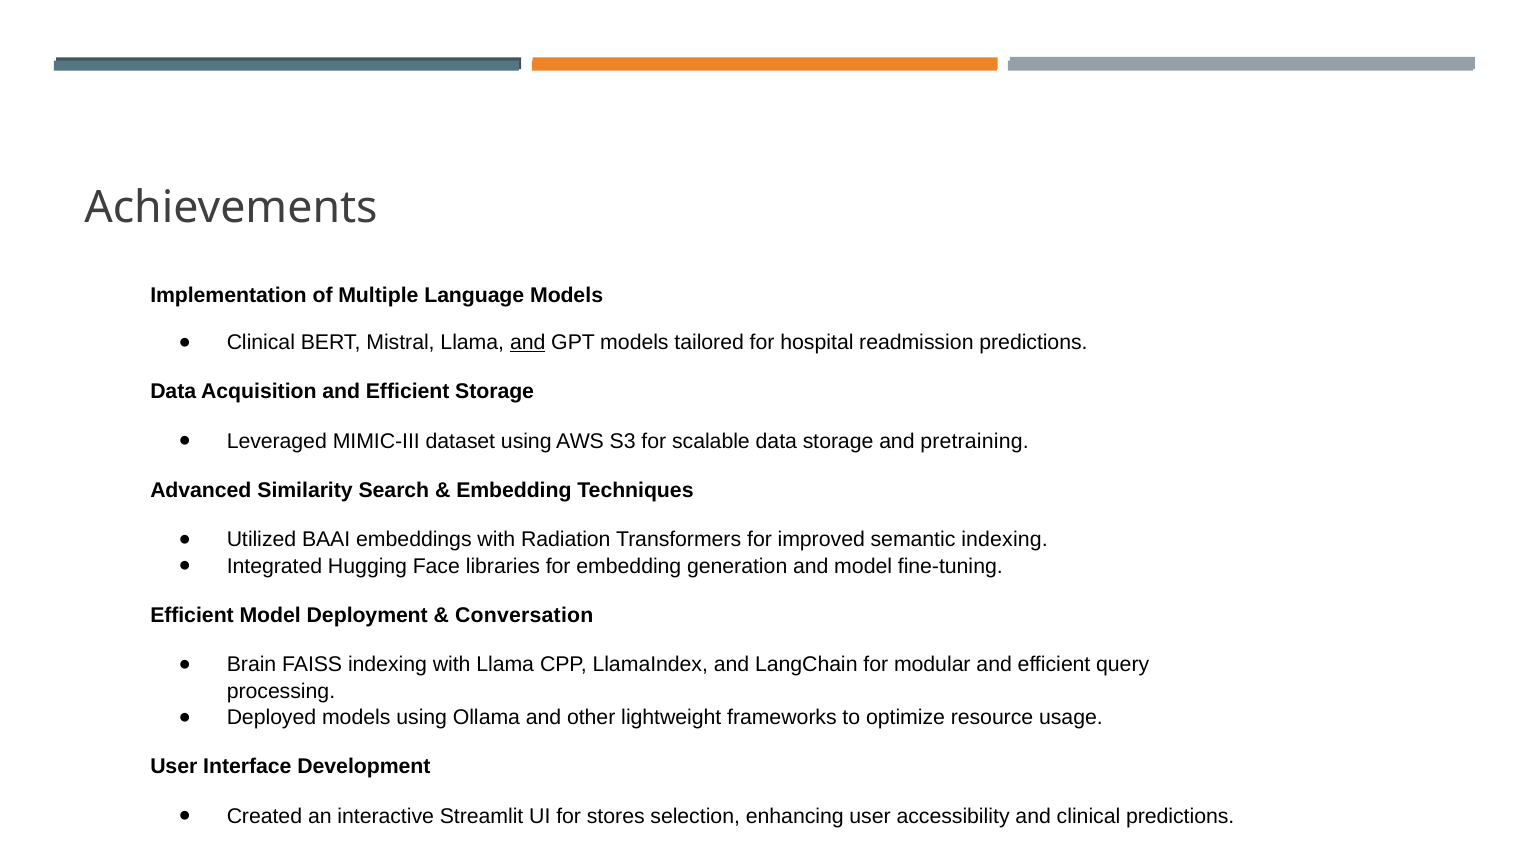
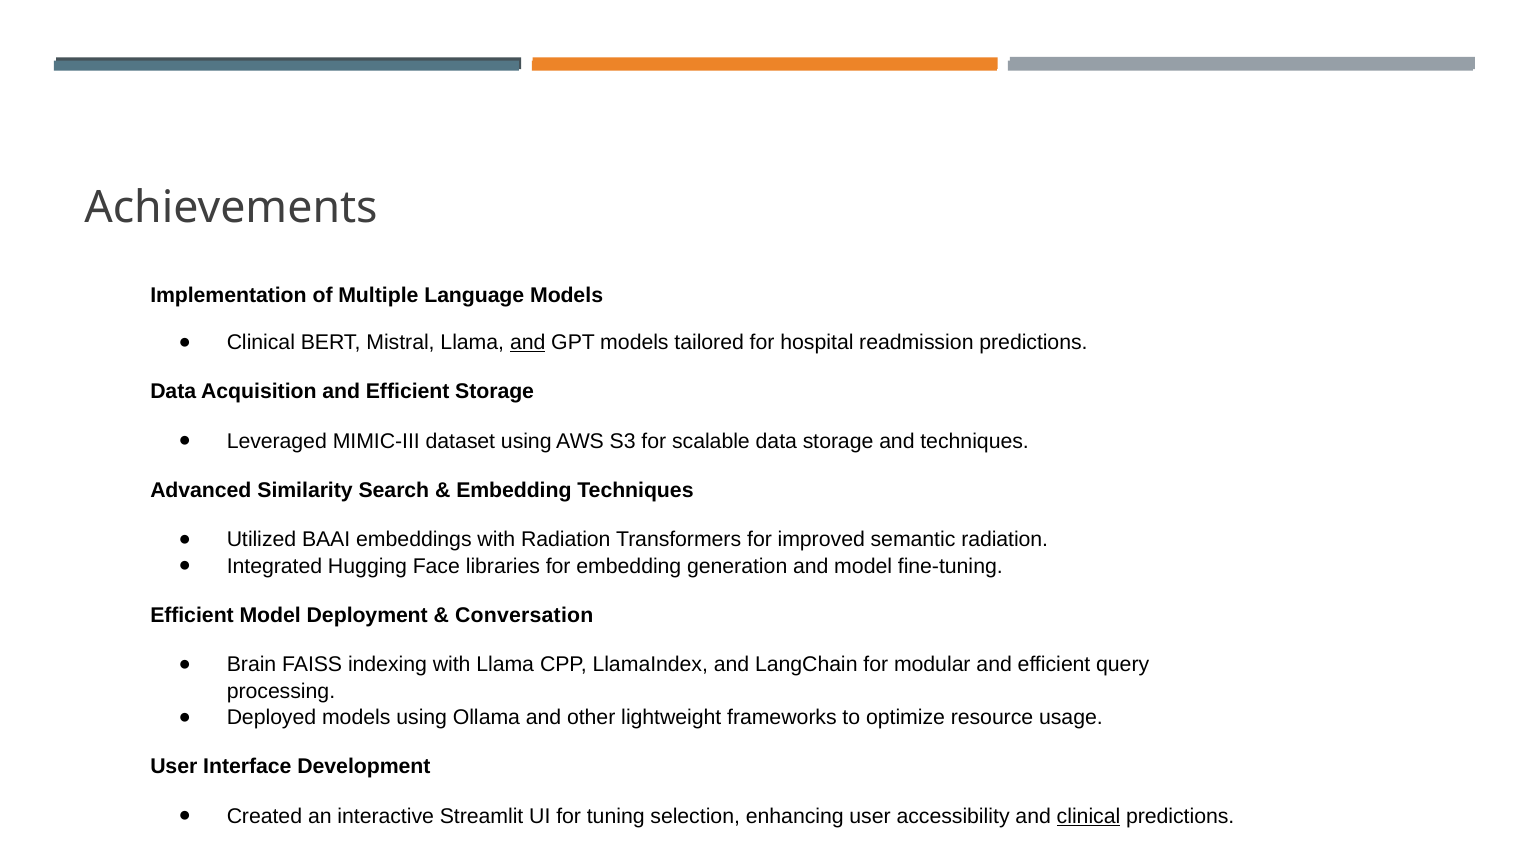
and pretraining: pretraining -> techniques (975, 441)
semantic indexing: indexing -> radiation (1005, 540)
stores: stores -> tuning (616, 816)
clinical underline: none -> present (1089, 816)
